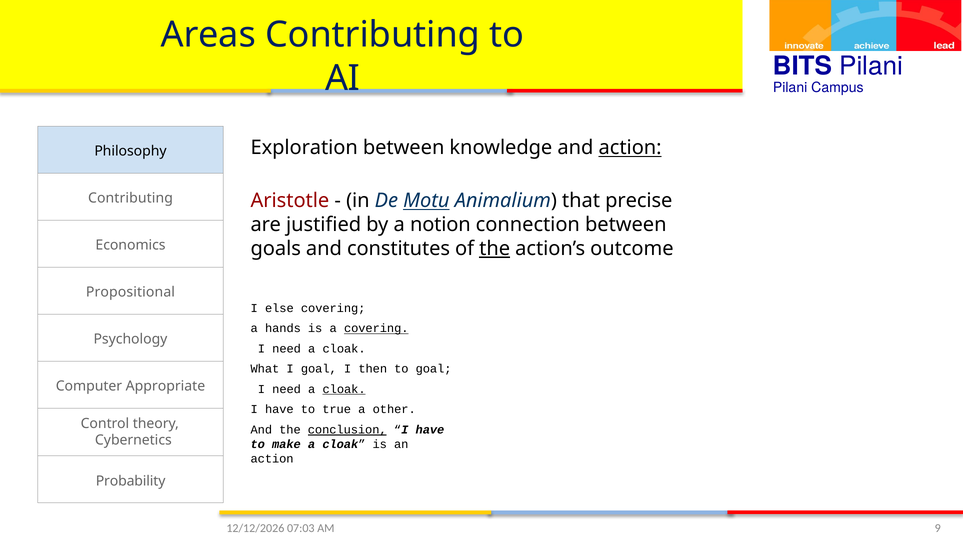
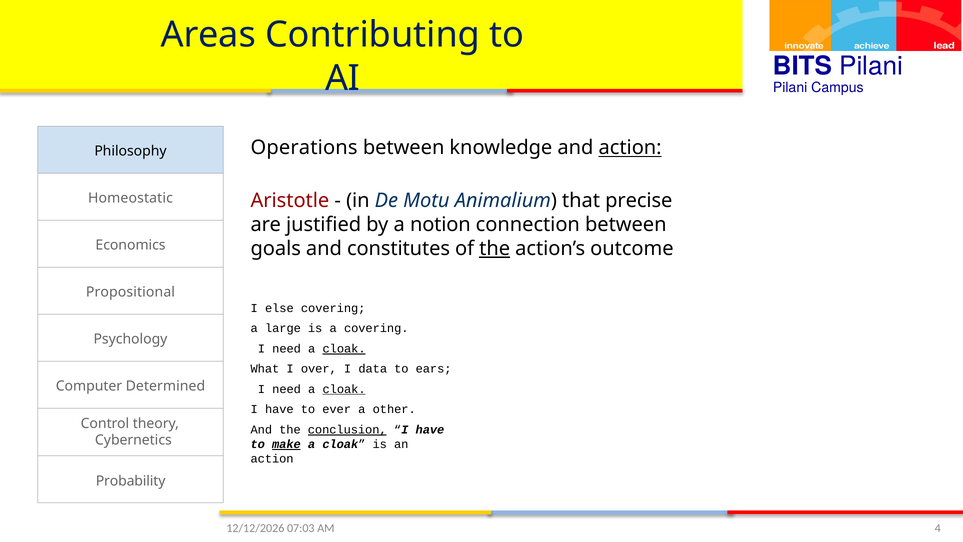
Exploration: Exploration -> Operations (304, 148)
Contributing: Contributing -> Homeostatic (130, 198)
Motu underline: present -> none (426, 201)
hands: hands -> large (283, 328)
covering underline: present -> none (376, 328)
cloak underline: none -> present (344, 349)
I goal: goal -> over (319, 369)
then: then -> data (373, 369)
to goal: goal -> ears (434, 369)
Appropriate: Appropriate -> Determined (165, 386)
true: true -> ever (337, 409)
make underline: none -> present (286, 444)
9: 9 -> 4 (938, 528)
